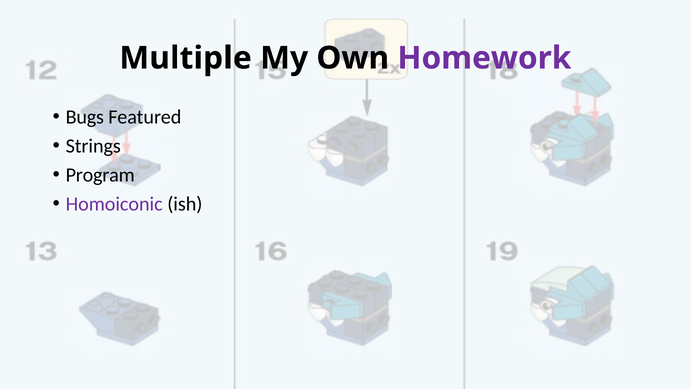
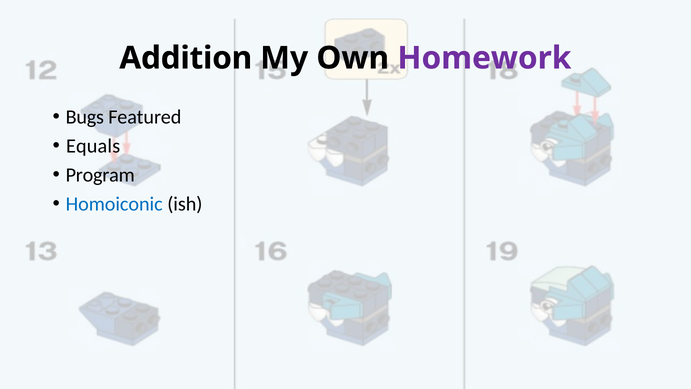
Multiple: Multiple -> Addition (186, 58)
Strings: Strings -> Equals (93, 146)
Homoiconic colour: purple -> blue (114, 204)
